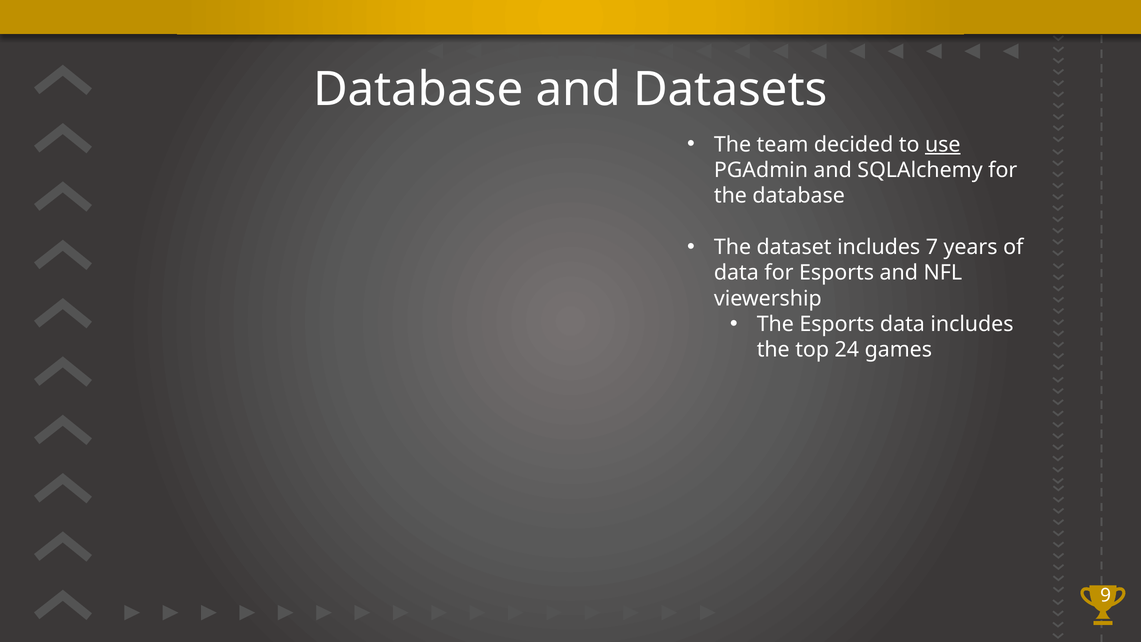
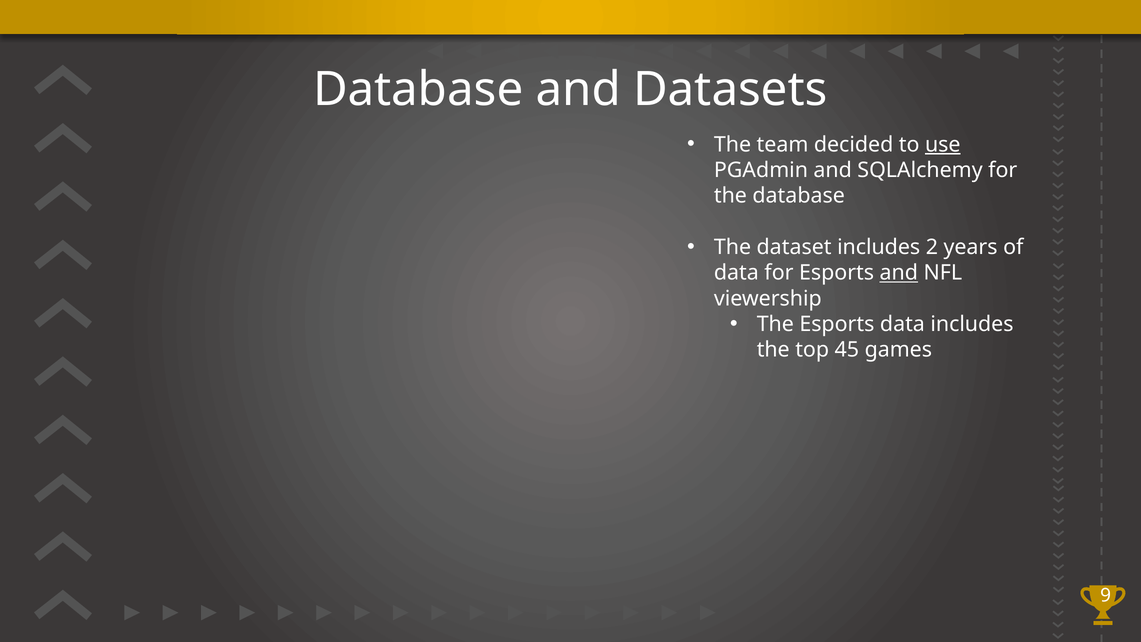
7: 7 -> 2 (932, 247)
and underline: none -> present (899, 273)
24: 24 -> 45 (847, 350)
